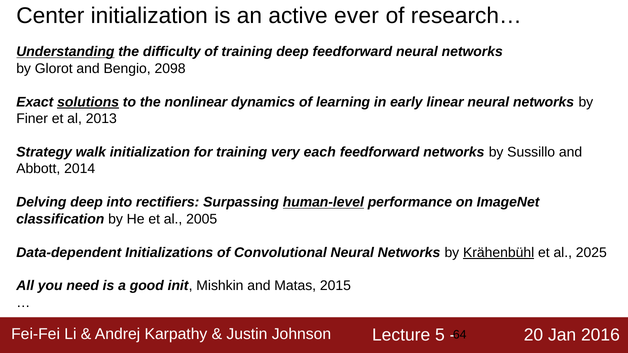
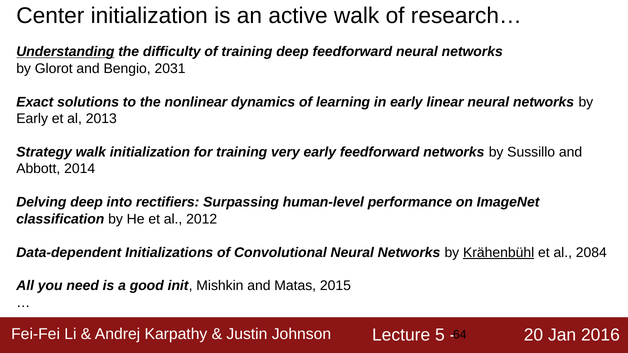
active ever: ever -> walk (357, 16)
2098: 2098 -> 2031 (170, 69)
solutions underline: present -> none (88, 102)
Finer: Finer -> Early (32, 119)
very each: each -> early (320, 152)
human-level underline: present -> none (323, 202)
2005: 2005 -> 2012 (202, 219)
2025: 2025 -> 2084 (591, 253)
